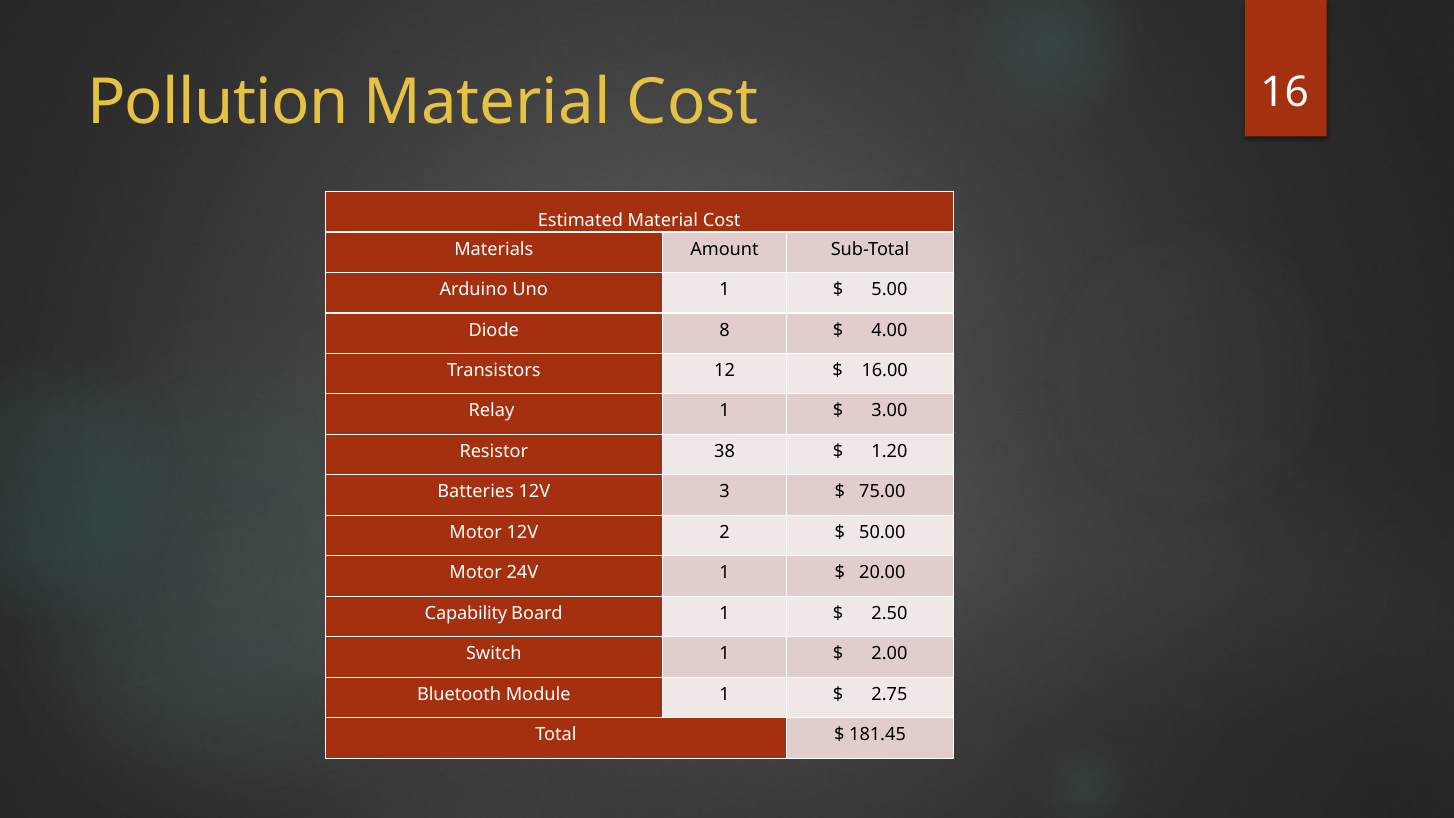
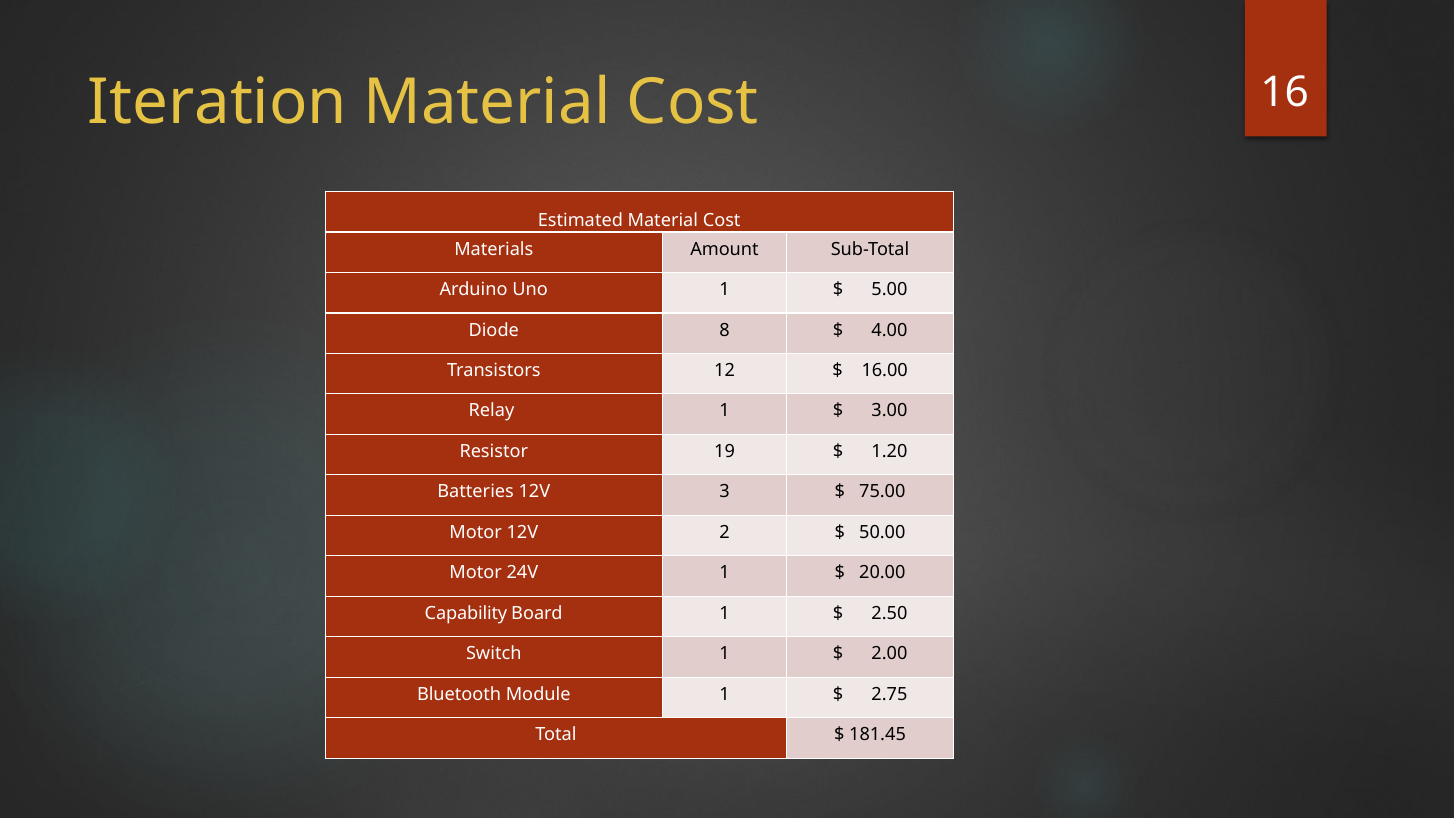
Pollution: Pollution -> Iteration (217, 102)
38: 38 -> 19 (725, 451)
